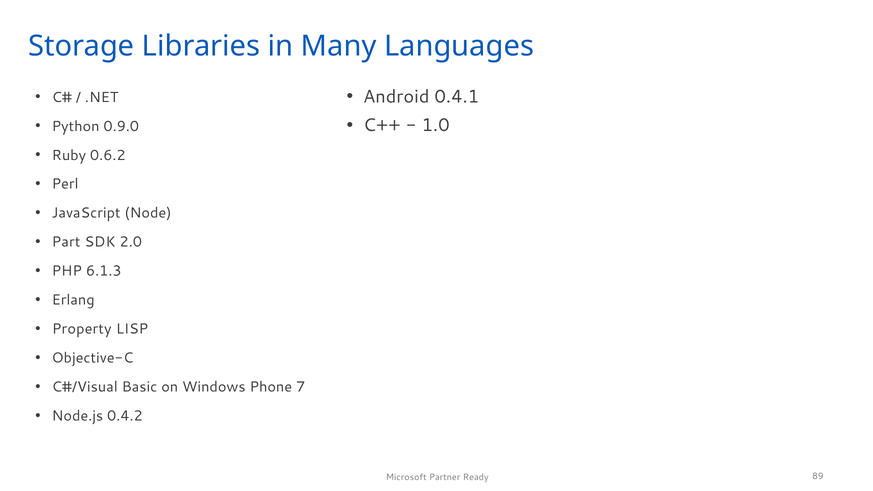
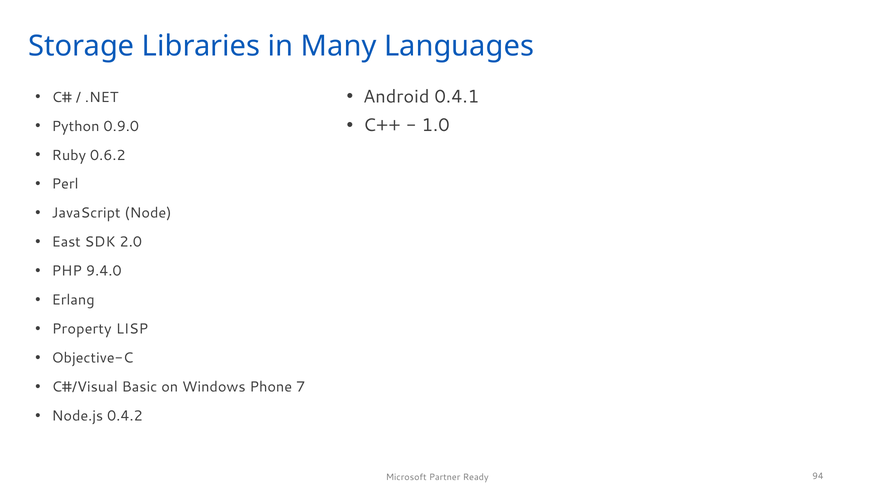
Part: Part -> East (66, 242)
6.1.3: 6.1.3 -> 9.4.0 (104, 271)
89: 89 -> 94 (818, 477)
